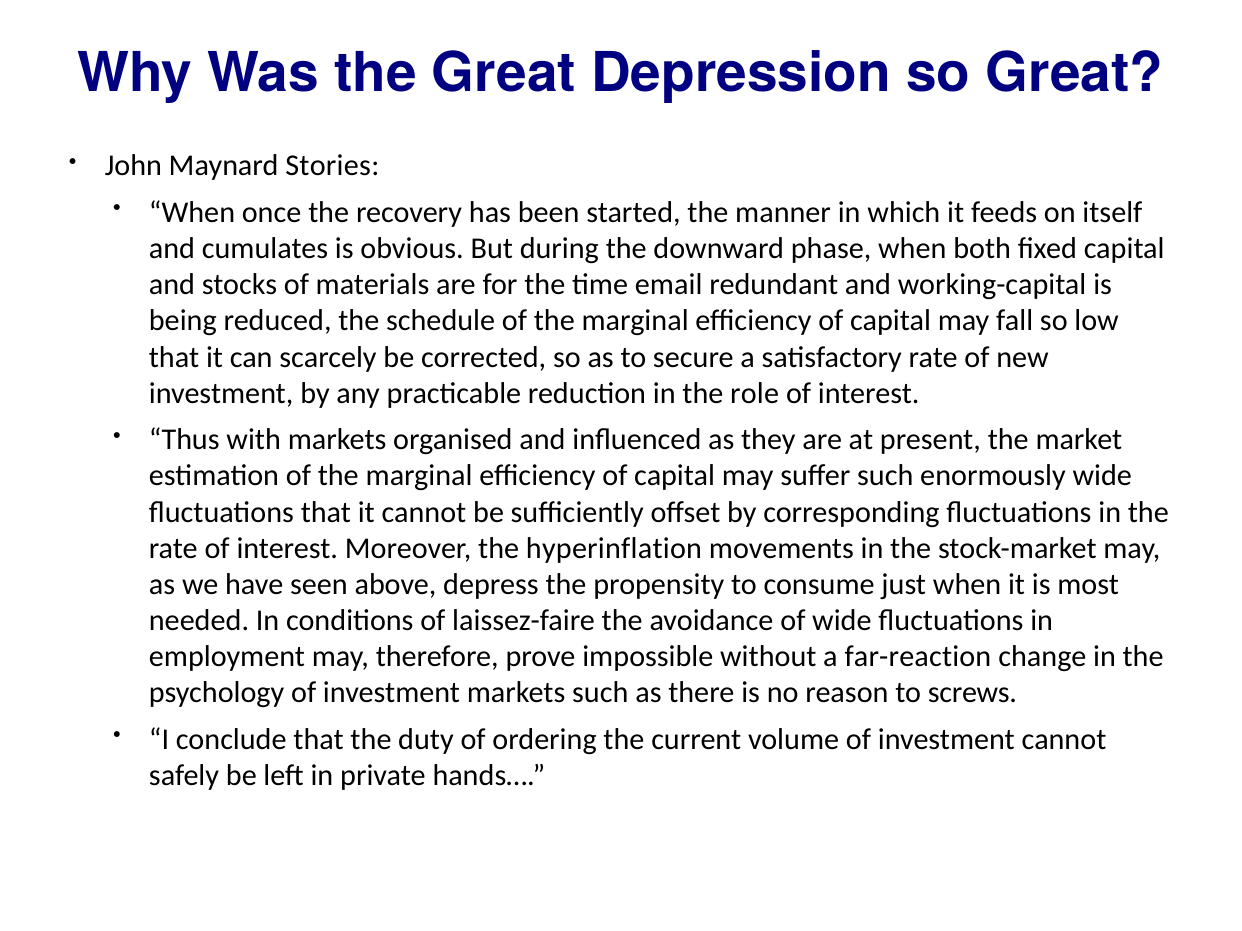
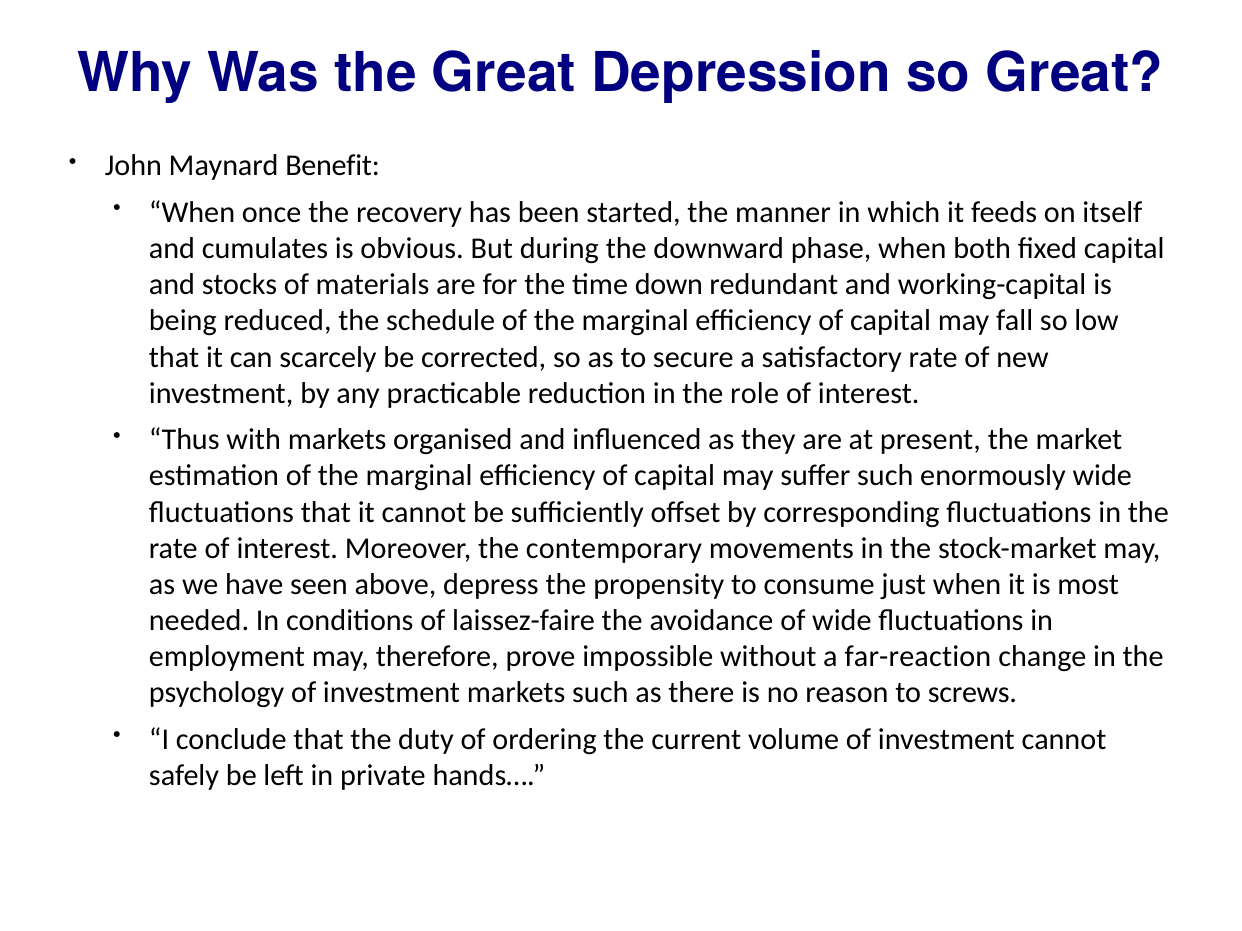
Stories: Stories -> Benefit (333, 166)
email: email -> down (669, 285)
hyperinflation: hyperinflation -> contemporary (614, 549)
